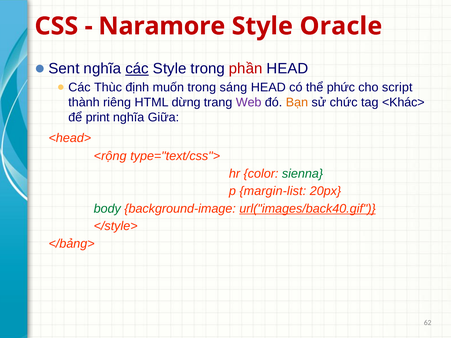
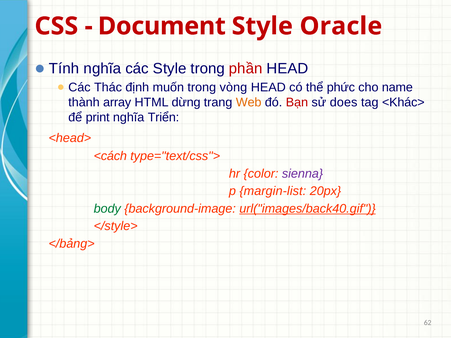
Naramore: Naramore -> Document (162, 26)
Sent: Sent -> Tính (64, 69)
các underline: present -> none (137, 69)
Thùc: Thùc -> Thác (108, 88)
sáng: sáng -> vòng (233, 88)
script: script -> name (397, 88)
riêng: riêng -> array (117, 103)
Web colour: purple -> orange (249, 103)
Bạn colour: orange -> red (297, 103)
chức: chức -> does (344, 103)
Giữa: Giữa -> Triển (163, 118)
<rộng: <rộng -> <cách (110, 156)
sienna colour: green -> purple (302, 174)
